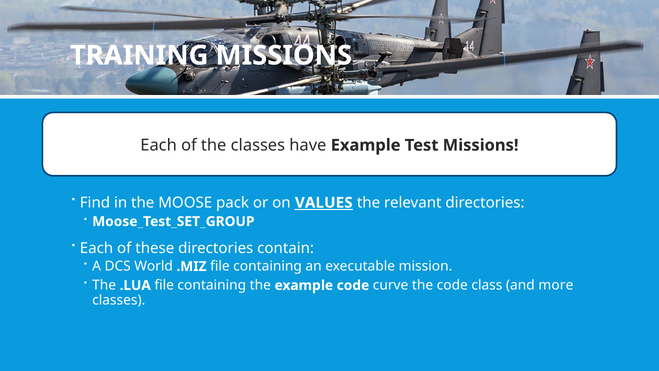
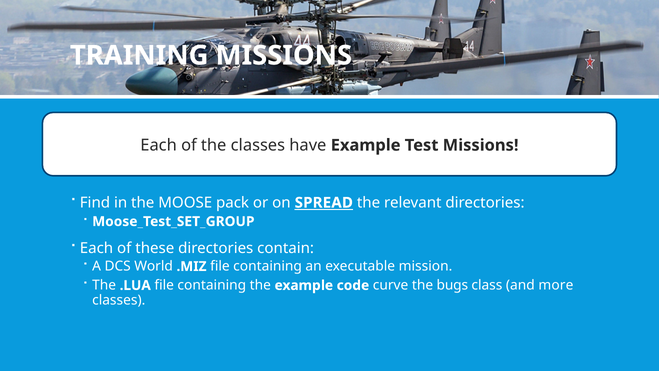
VALUES: VALUES -> SPREAD (324, 203)
the code: code -> bugs (452, 285)
